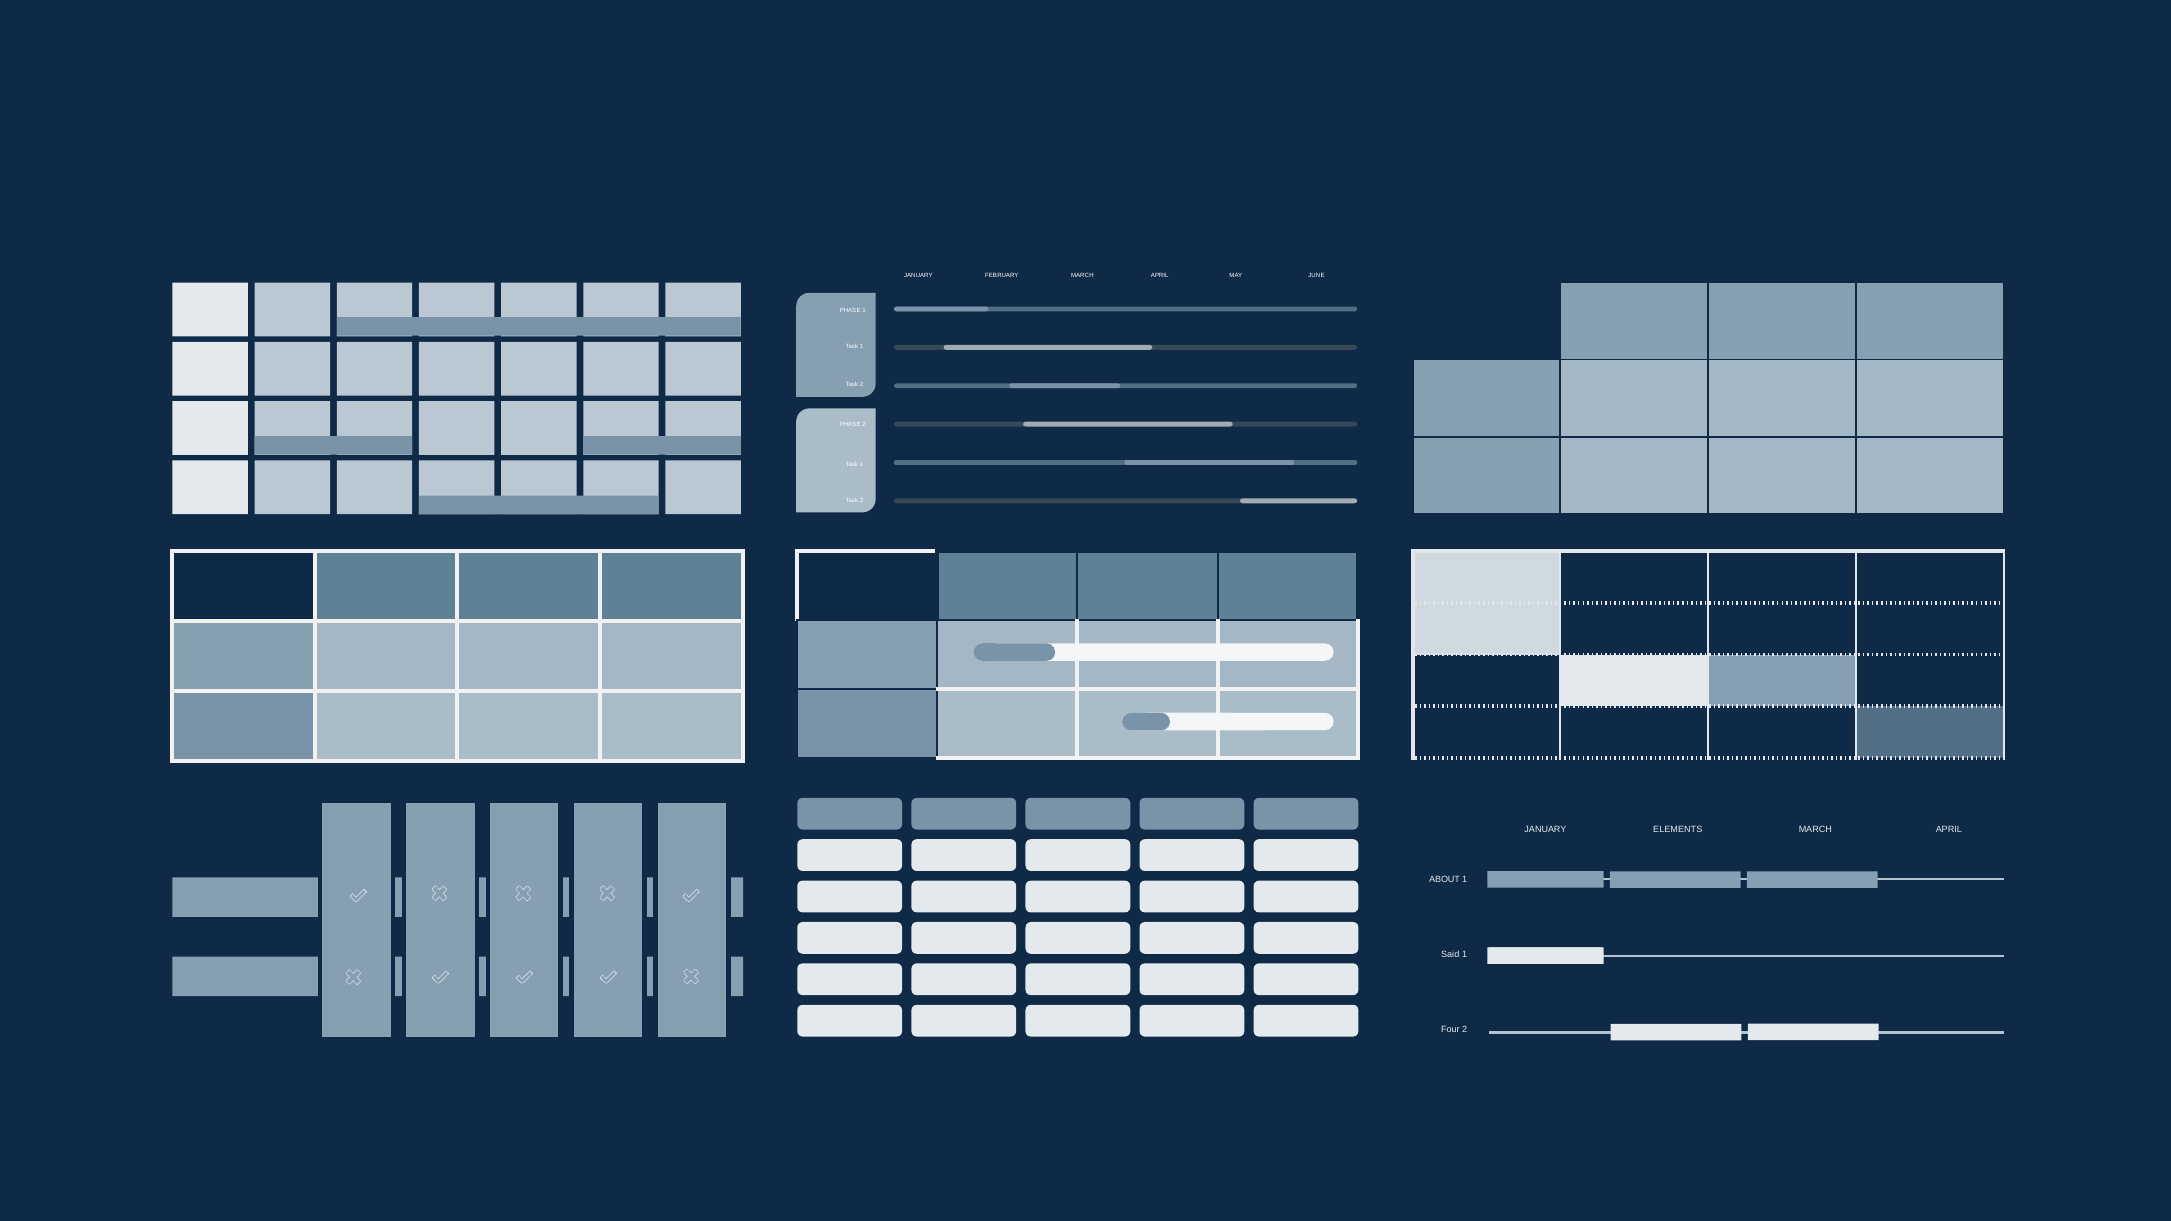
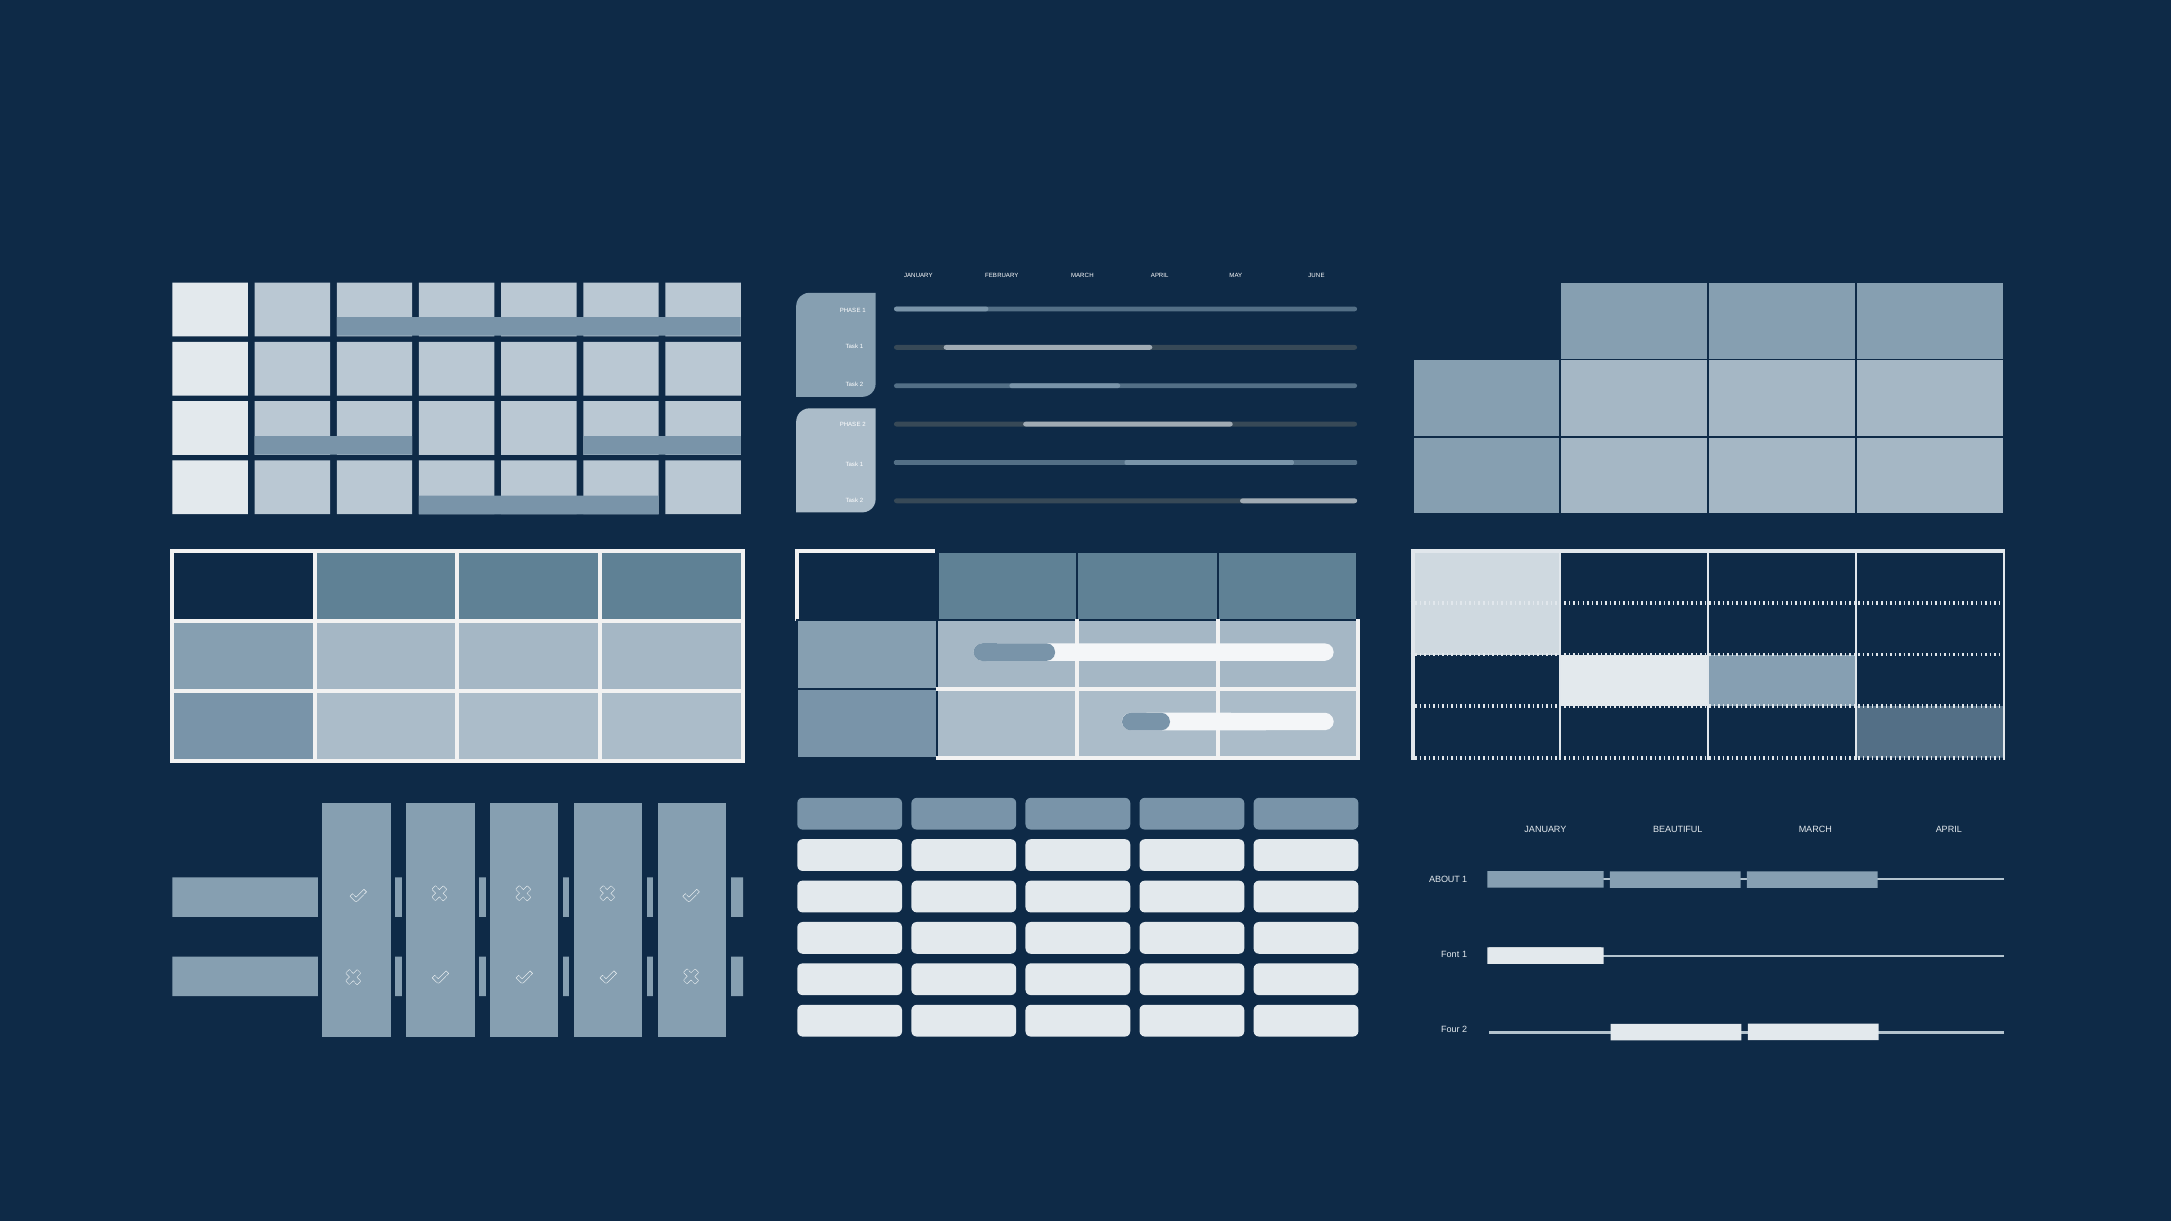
ELEMENTS: ELEMENTS -> BEAUTIFUL (1678, 830)
Said: Said -> Font (1450, 955)
